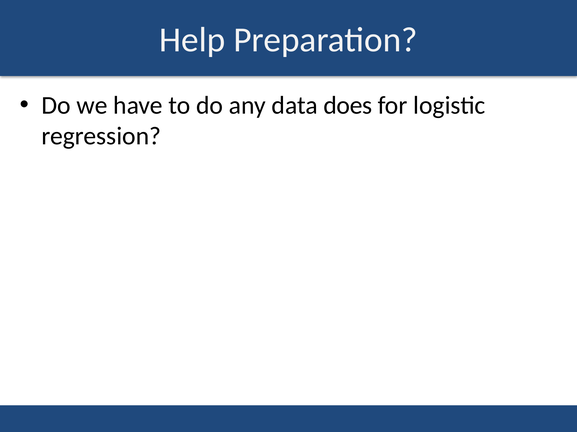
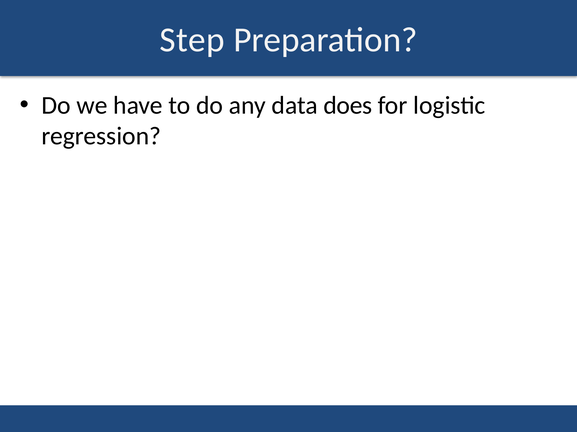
Help: Help -> Step (192, 40)
